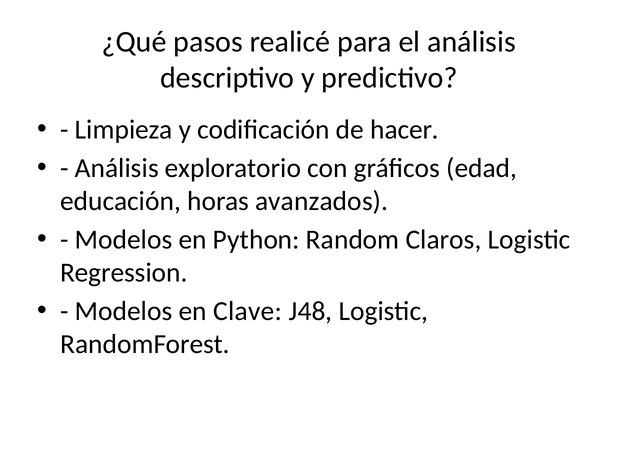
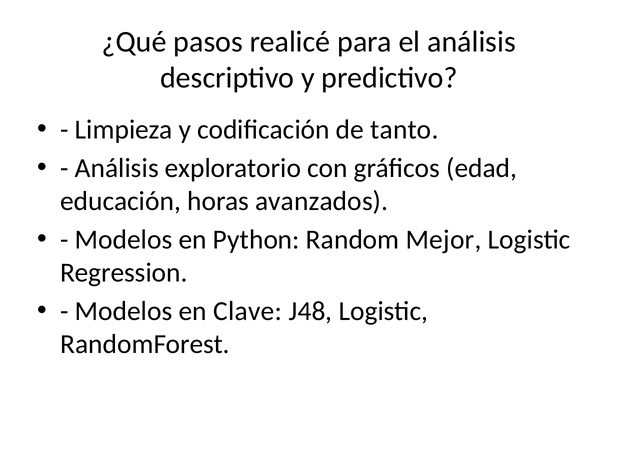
hacer: hacer -> tanto (404, 130)
Claros: Claros -> Mejor (443, 240)
